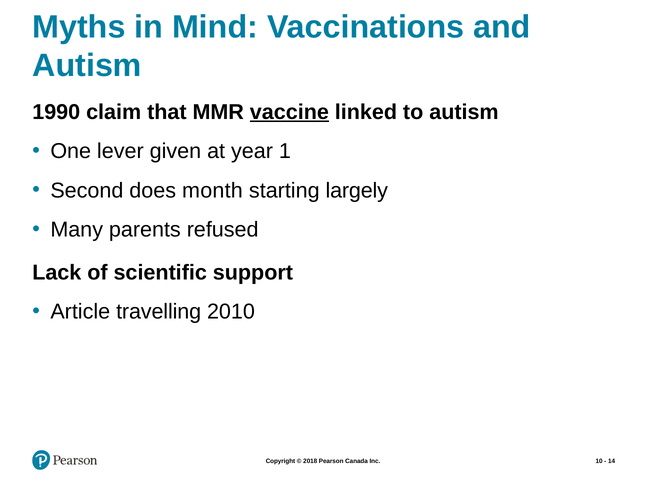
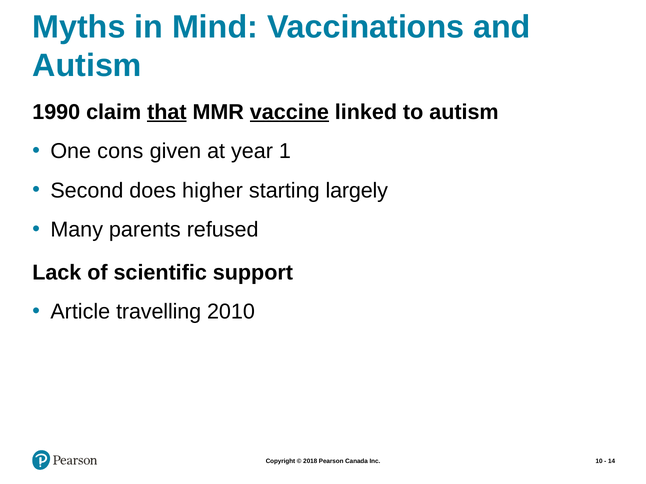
that underline: none -> present (167, 112)
lever: lever -> cons (120, 151)
month: month -> higher (212, 191)
